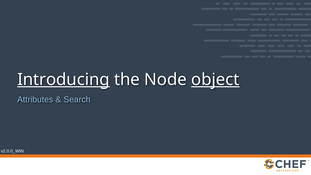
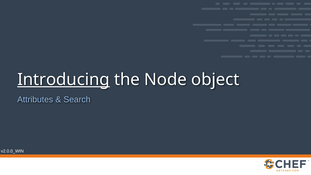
object underline: present -> none (215, 80)
